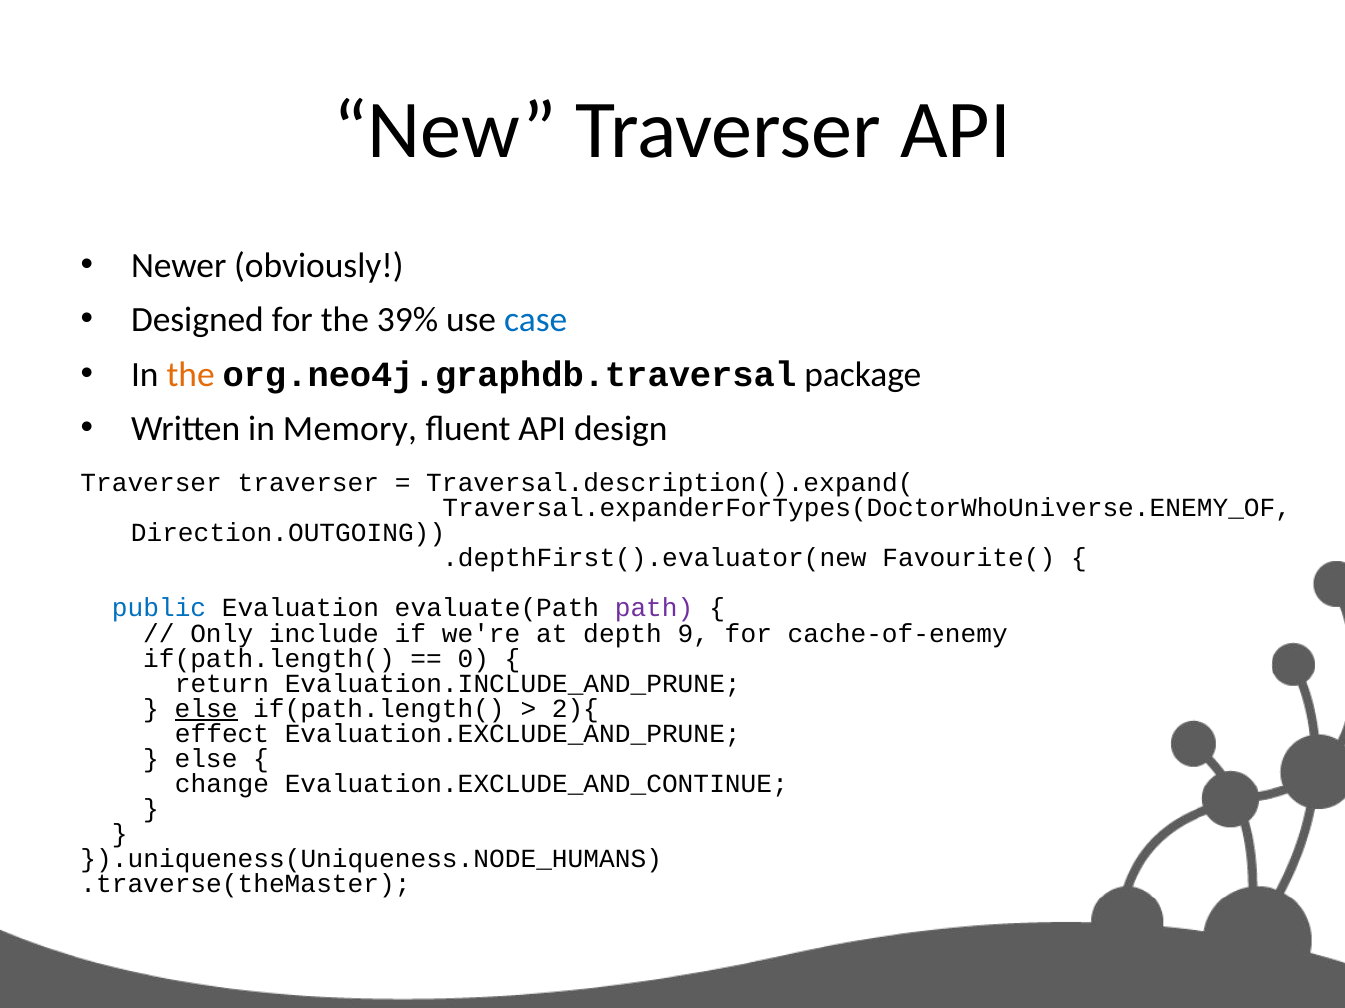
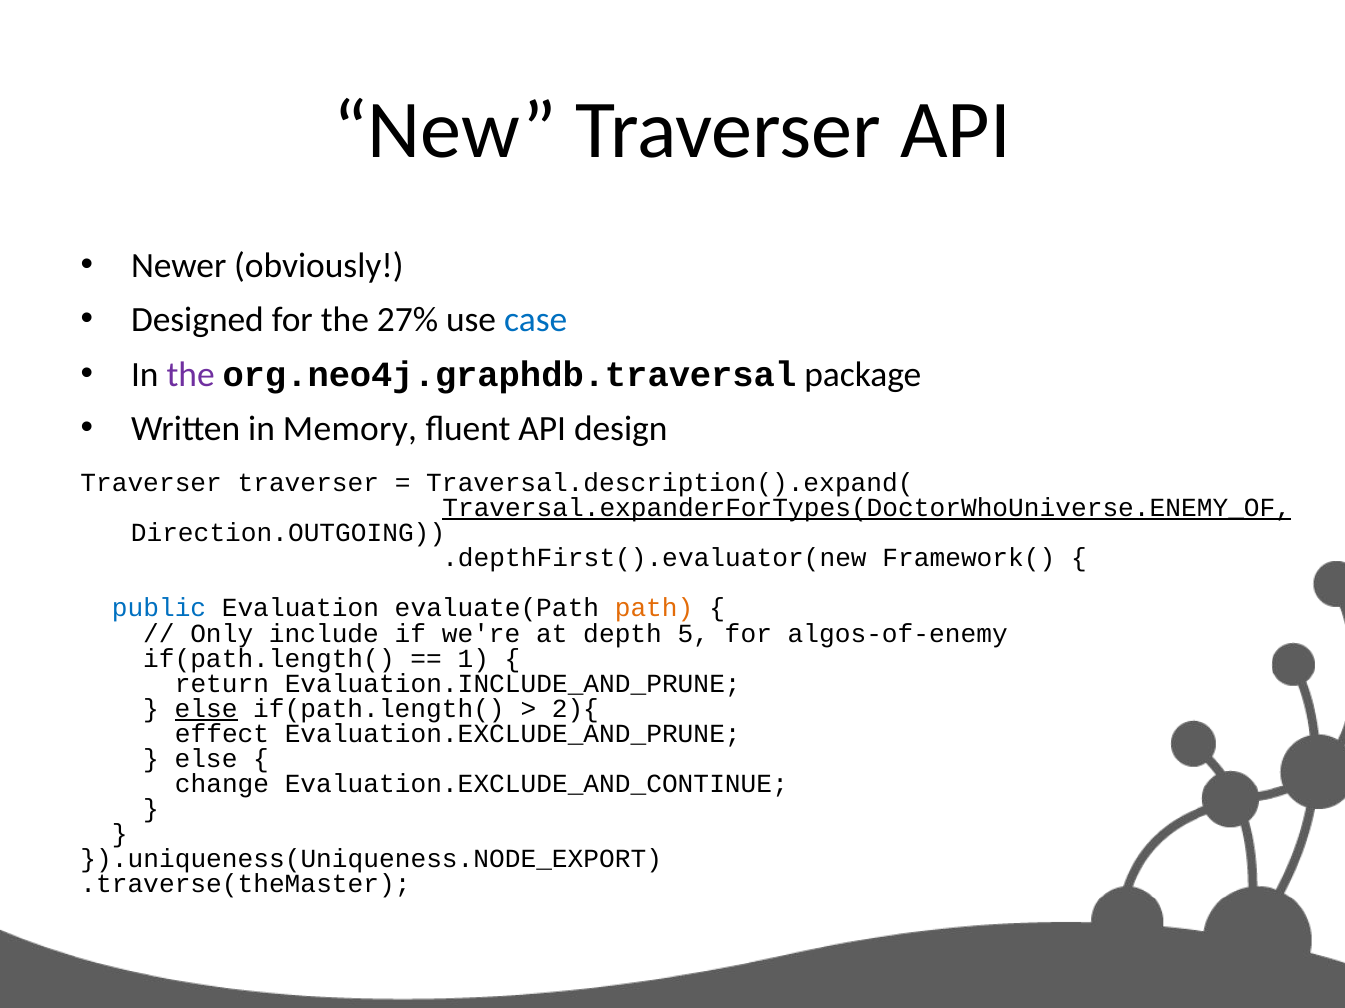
39%: 39% -> 27% (407, 320)
the colour: orange -> purple (191, 375)
Traversal.expanderForTypes(DoctorWhoUniverse.ENEMY_OF underline: none -> present (867, 508)
Favourite(: Favourite( -> Framework( (969, 559)
path colour: purple -> orange (654, 609)
9: 9 -> 5 (693, 634)
cache-of-enemy: cache-of-enemy -> algos-of-enemy (898, 634)
0: 0 -> 1 (473, 659)
}).uniqueness(Uniqueness.NODE_HUMANS: }).uniqueness(Uniqueness.NODE_HUMANS -> }).uniqueness(Uniqueness.NODE_EXPORT (371, 860)
